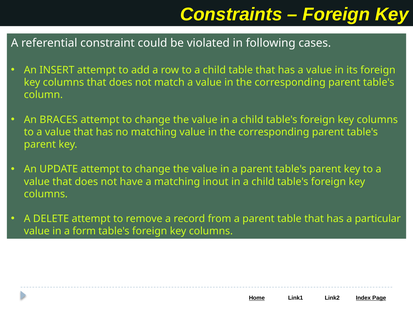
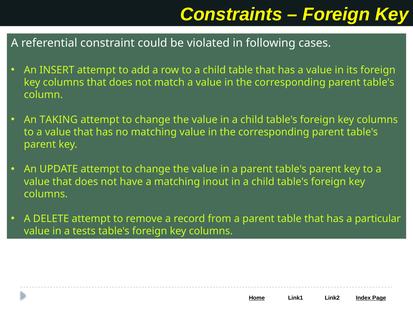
BRACES: BRACES -> TAKING (59, 120)
form: form -> tests (84, 231)
